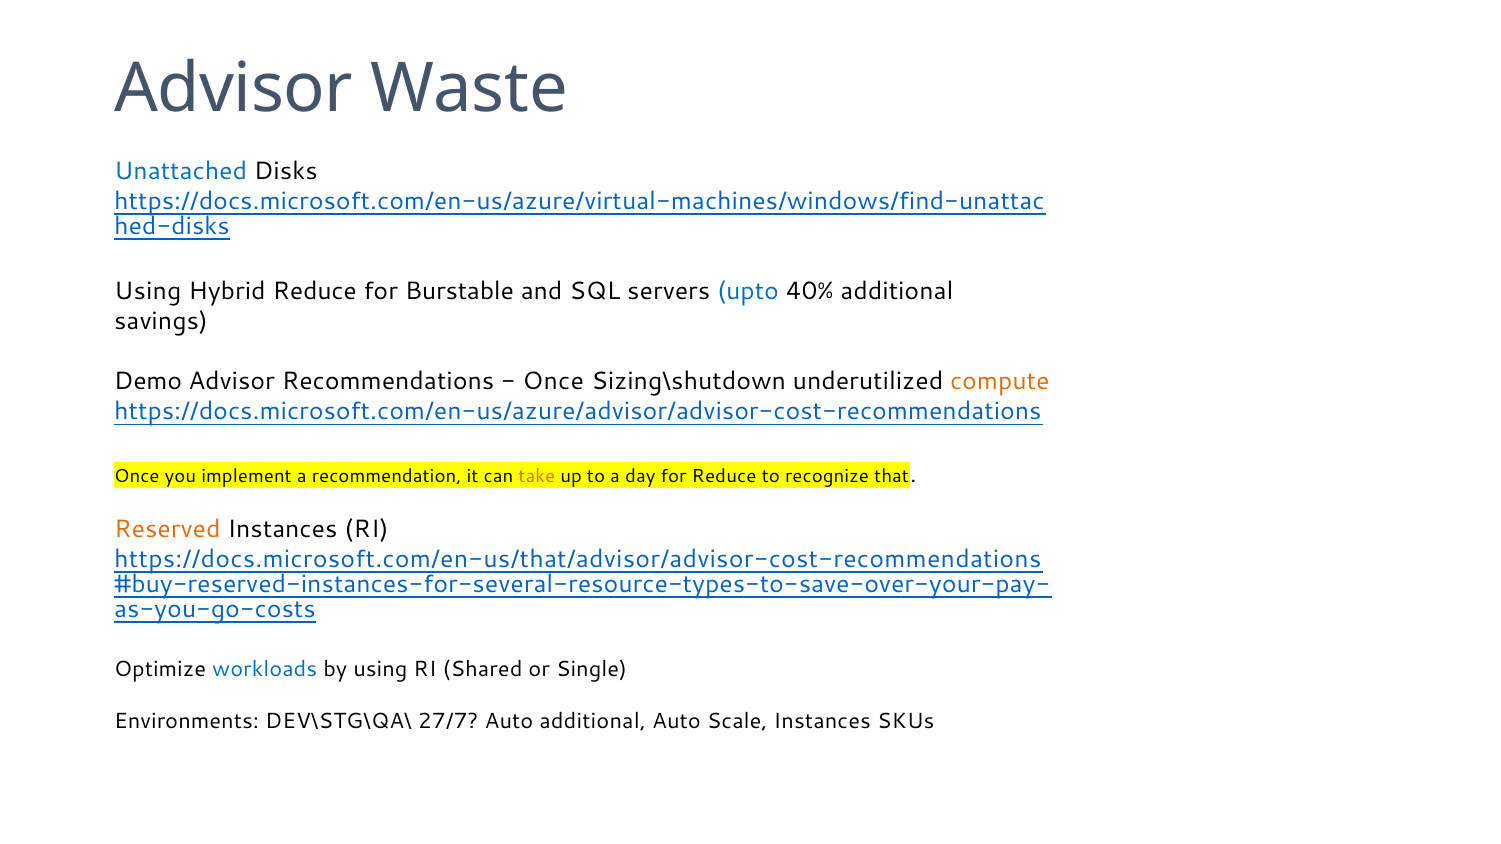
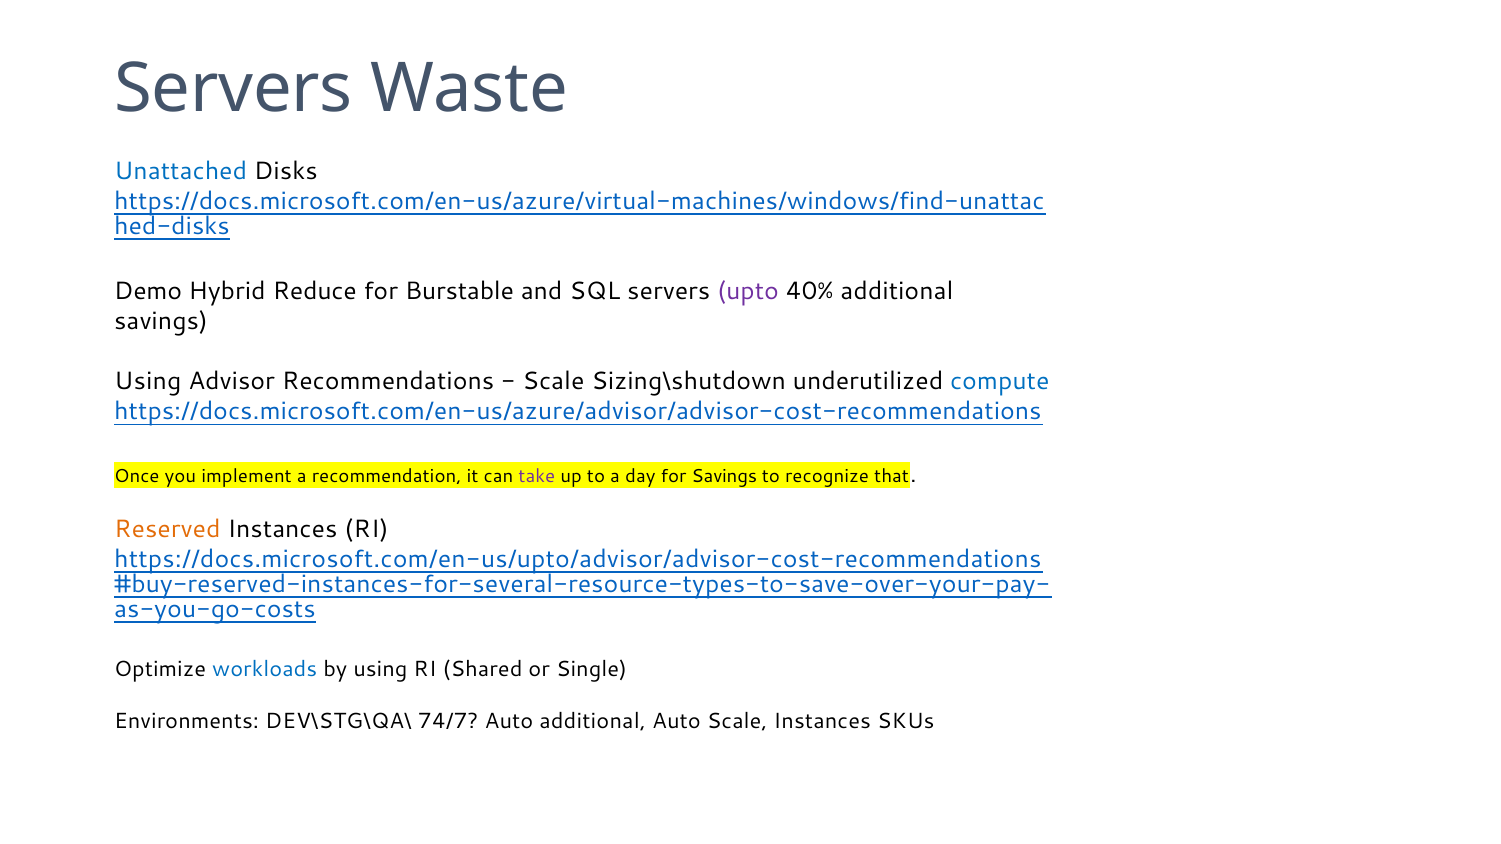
Advisor: Advisor -> Servers (234, 89)
Using: Using -> Demo (148, 292)
upto colour: blue -> purple (748, 292)
Demo: Demo -> Using (148, 382)
Once: Once -> Scale (553, 382)
compute colour: orange -> blue (1000, 382)
take colour: orange -> purple (537, 476)
for Reduce: Reduce -> Savings (724, 476)
https://docs.microsoft.com/en-us/that/advisor/advisor-cost-recommendations: https://docs.microsoft.com/en-us/that/advisor/advisor-cost-recommendations -> https://docs.microsoft.com/en-us/upto/advisor/advisor-cost-recommendations (578, 560)
27/7: 27/7 -> 74/7 (448, 722)
